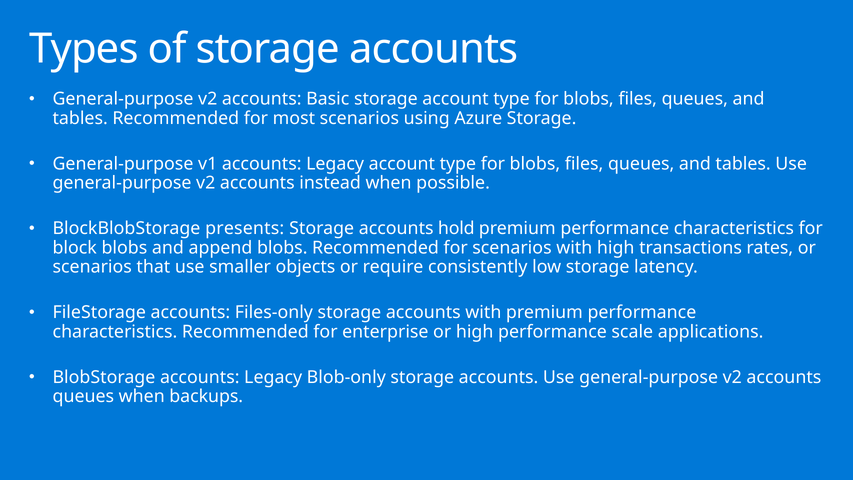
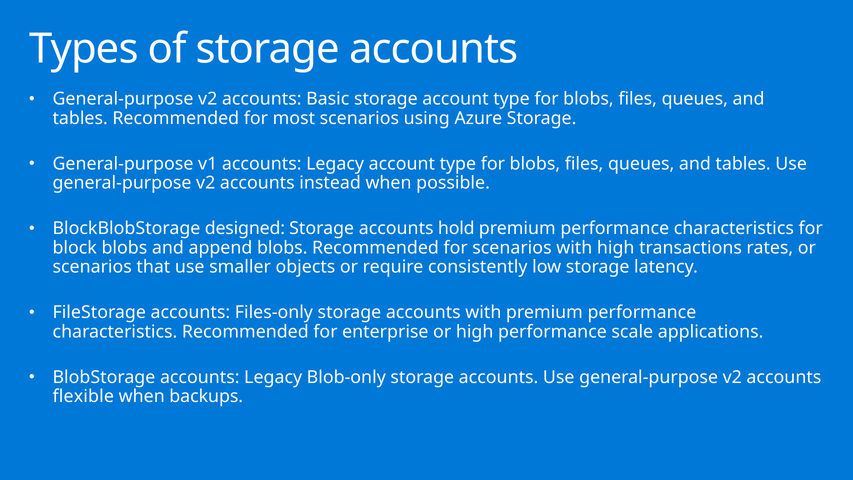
presents: presents -> designed (245, 228)
queues: queues -> flexible (83, 396)
